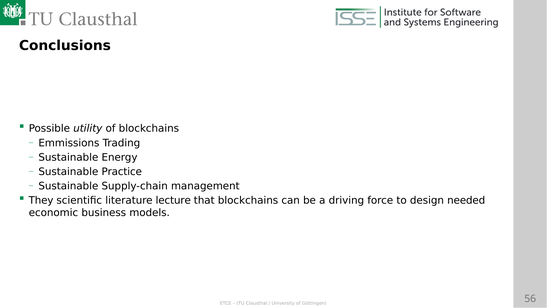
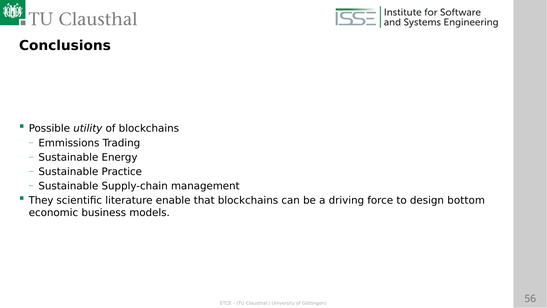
lecture: lecture -> enable (173, 200)
needed: needed -> bottom (466, 200)
